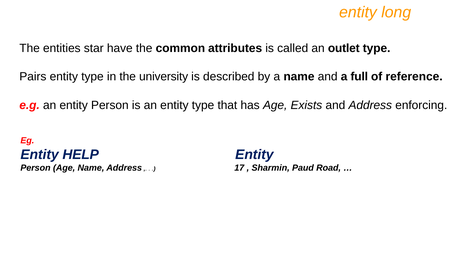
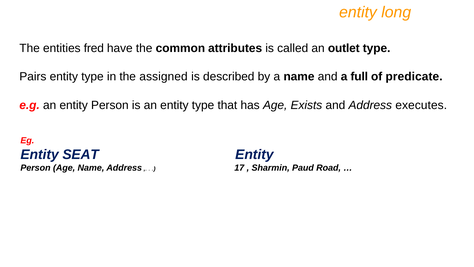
star: star -> fred (94, 48)
university: university -> assigned (164, 77)
reference: reference -> predicate (414, 77)
enforcing: enforcing -> executes (421, 105)
HELP: HELP -> SEAT (81, 154)
